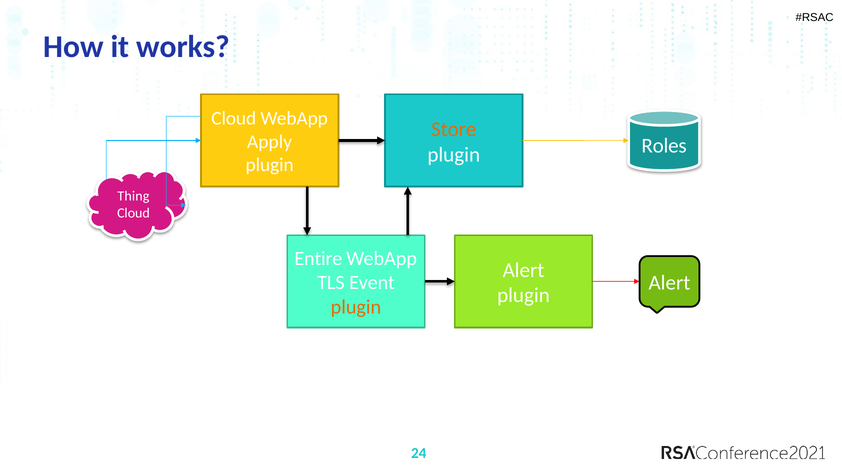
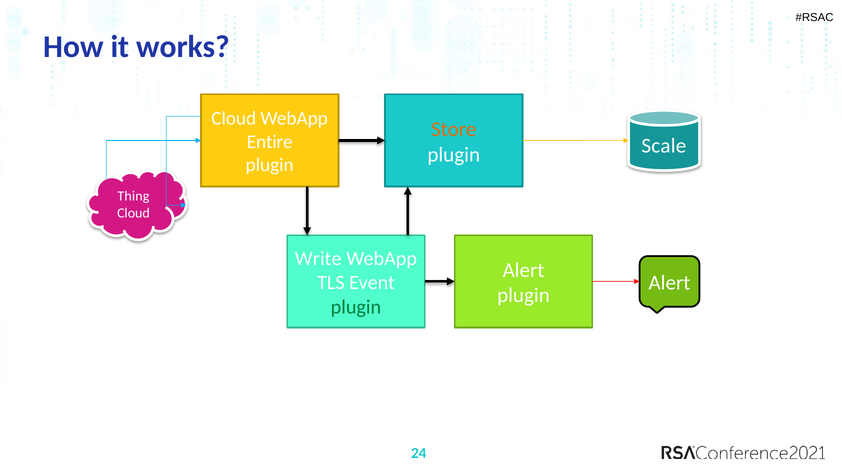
Apply: Apply -> Entire (270, 142)
Roles: Roles -> Scale (664, 146)
Entire: Entire -> Write (318, 258)
plugin colour: orange -> green (356, 307)
